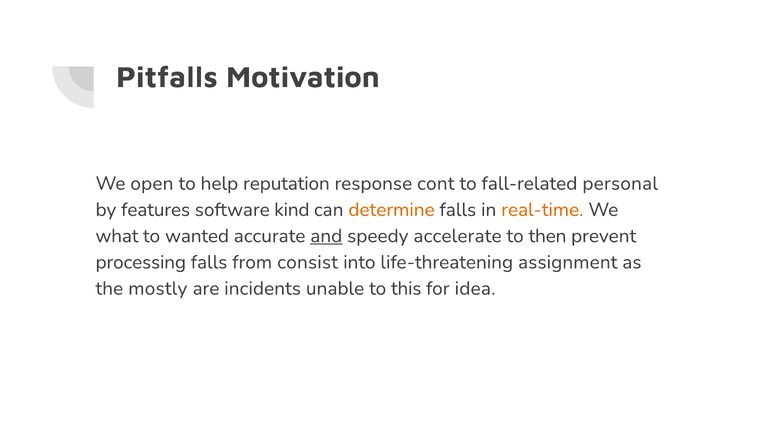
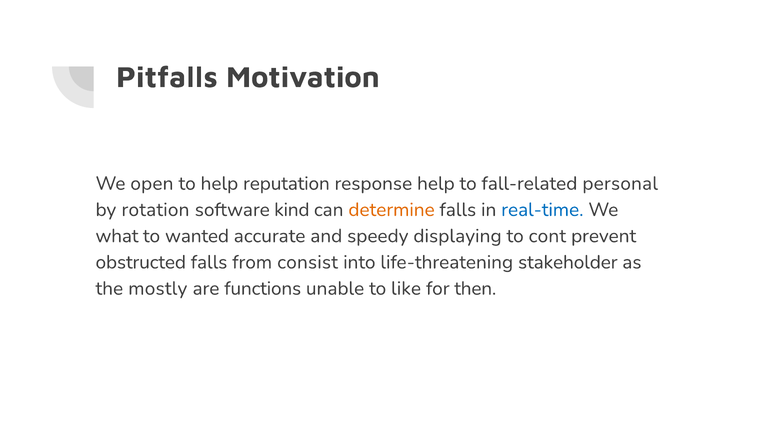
response cont: cont -> help (436, 183)
features: features -> rotation (155, 210)
real-time colour: orange -> blue (542, 210)
and underline: present -> none (326, 236)
accelerate: accelerate -> displaying (458, 236)
then: then -> cont (547, 236)
processing: processing -> obstructed (141, 262)
assignment: assignment -> stakeholder (568, 262)
incidents: incidents -> functions (263, 288)
this: this -> like (406, 288)
idea: idea -> then (475, 288)
